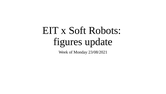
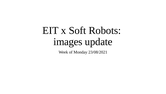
figures: figures -> images (68, 41)
